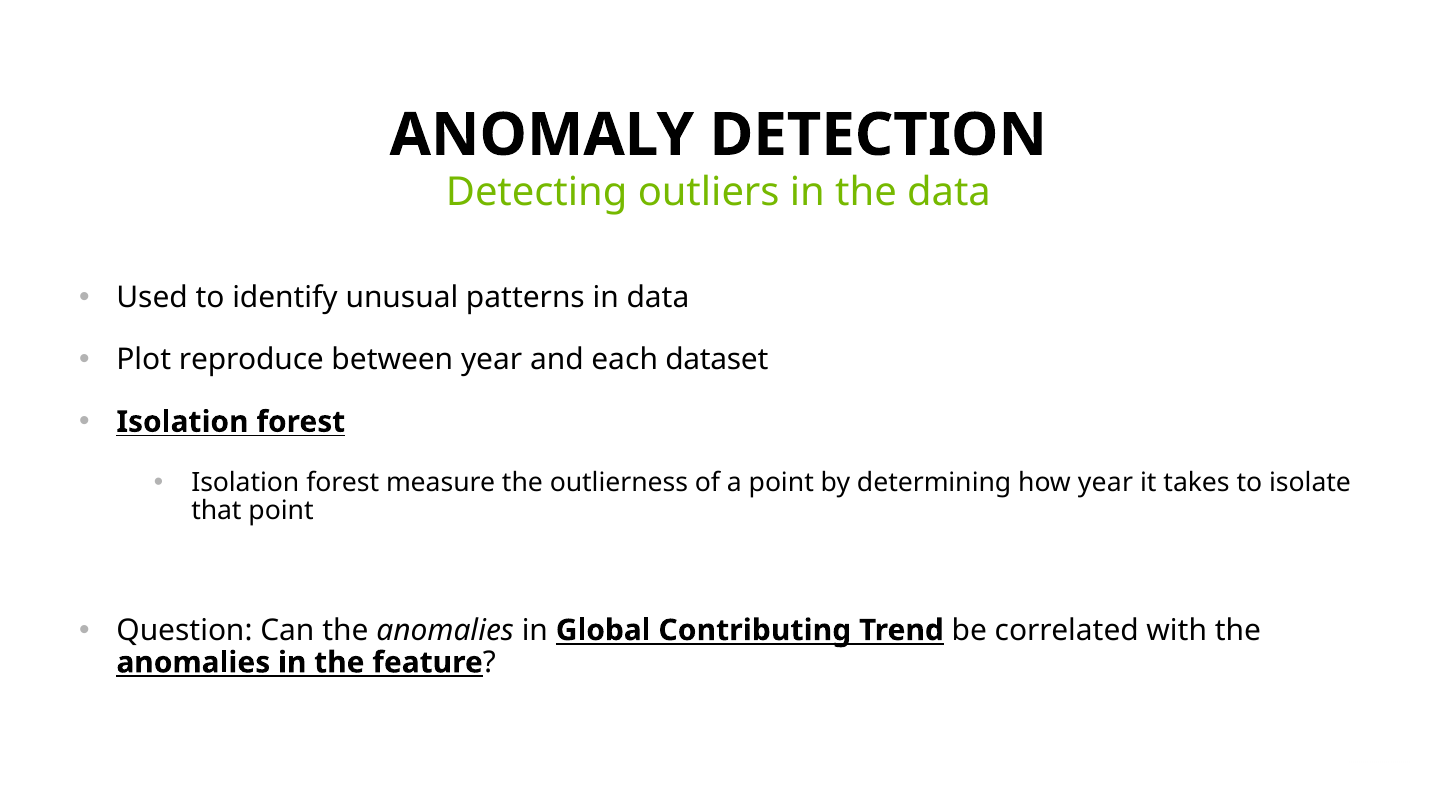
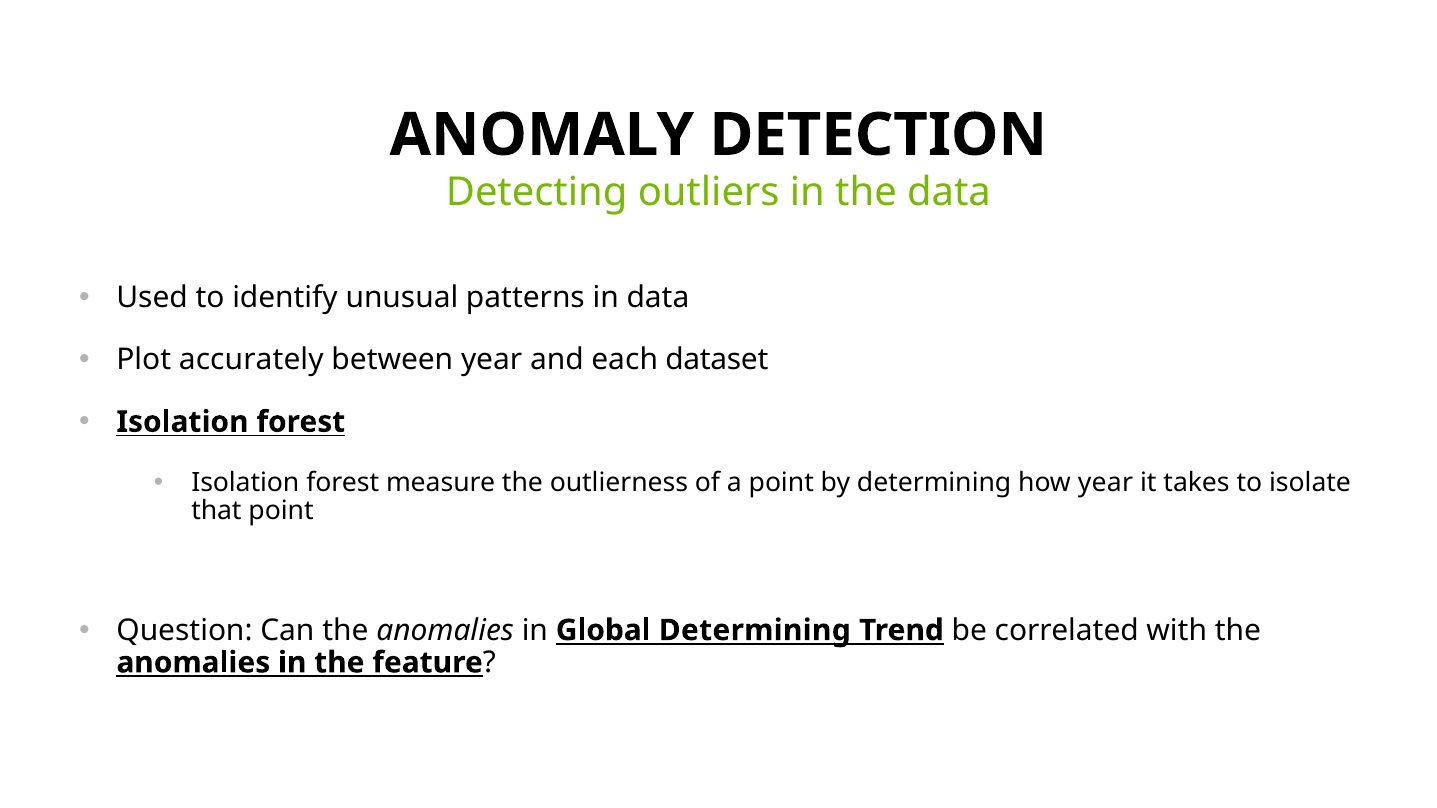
reproduce: reproduce -> accurately (251, 360)
Global Contributing: Contributing -> Determining (755, 631)
